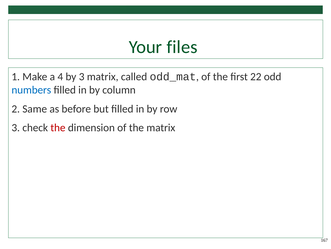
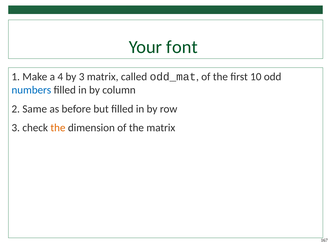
files: files -> font (182, 47)
22: 22 -> 10 (256, 77)
the colour: red -> orange (58, 127)
